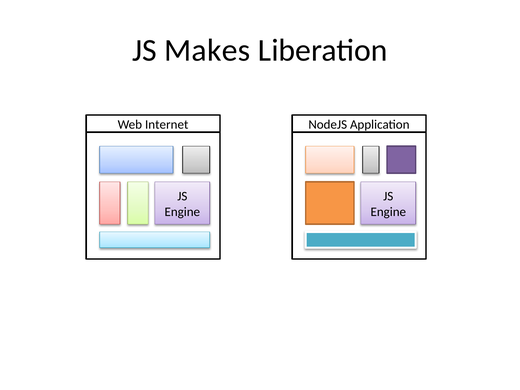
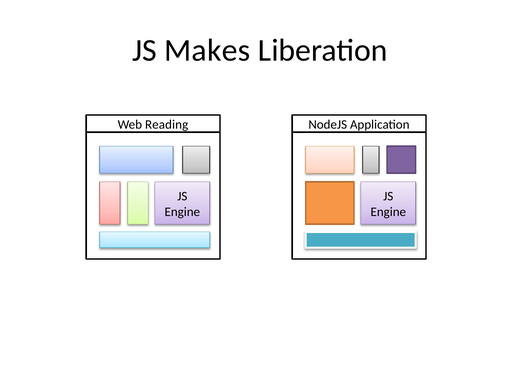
Internet: Internet -> Reading (167, 124)
